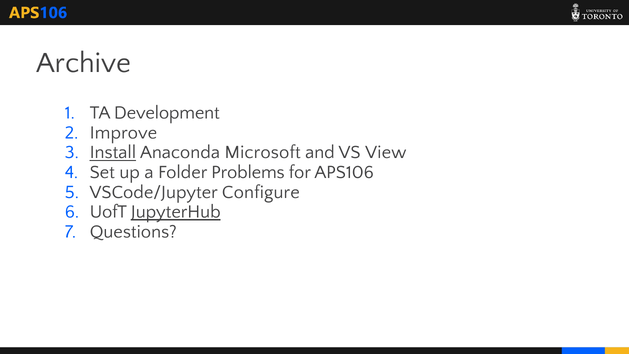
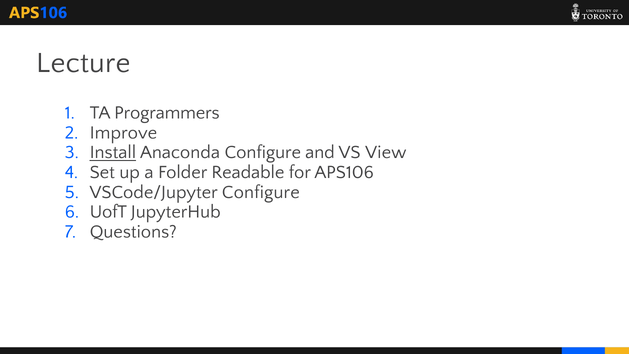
Archive: Archive -> Lecture (84, 63)
Development: Development -> Programmers (167, 113)
Anaconda Microsoft: Microsoft -> Configure (263, 152)
Problems: Problems -> Readable (248, 172)
JupyterHub underline: present -> none (176, 212)
